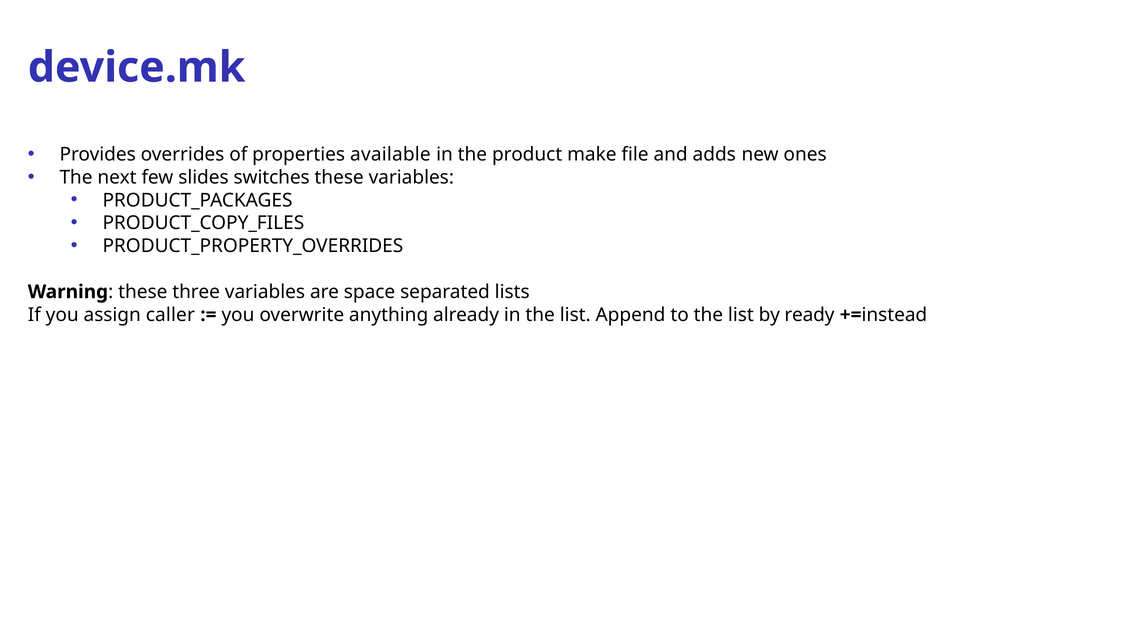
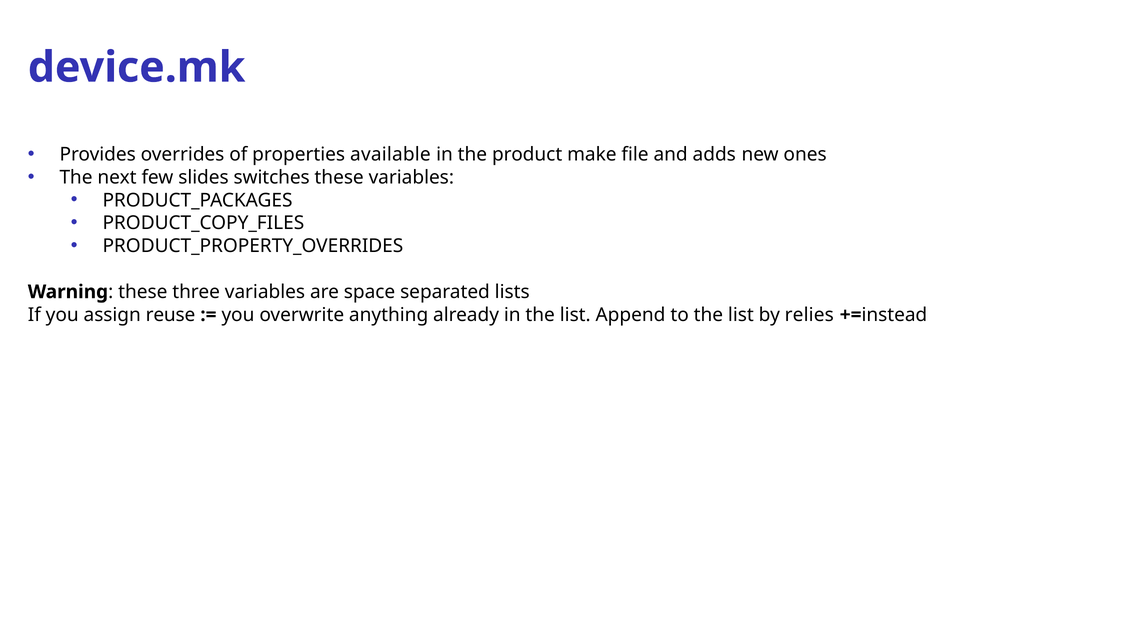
caller: caller -> reuse (171, 315)
ready: ready -> relies (809, 315)
